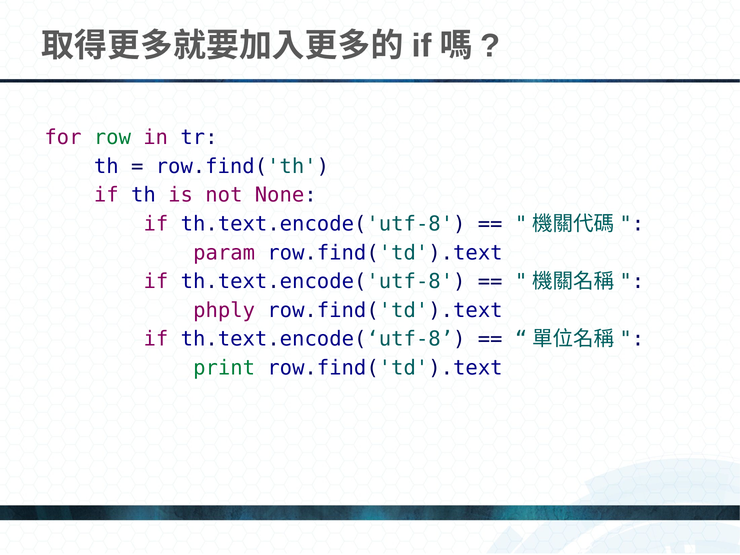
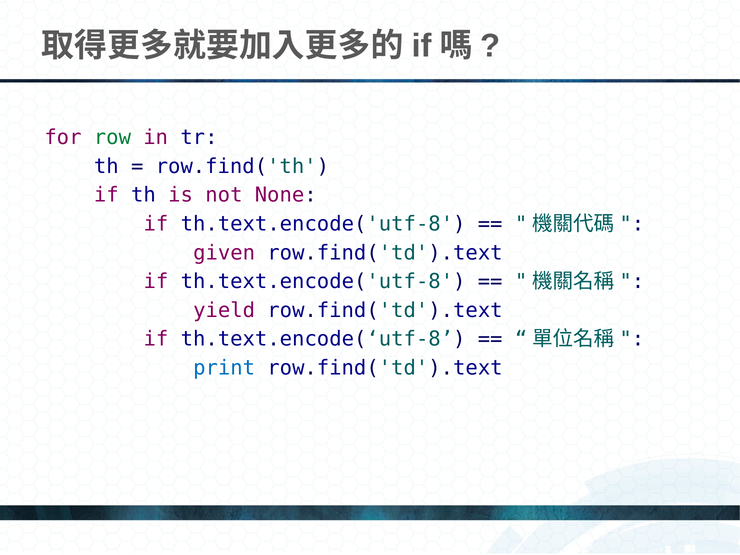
param: param -> given (224, 253)
phply: phply -> yield (224, 310)
print colour: green -> blue (224, 368)
